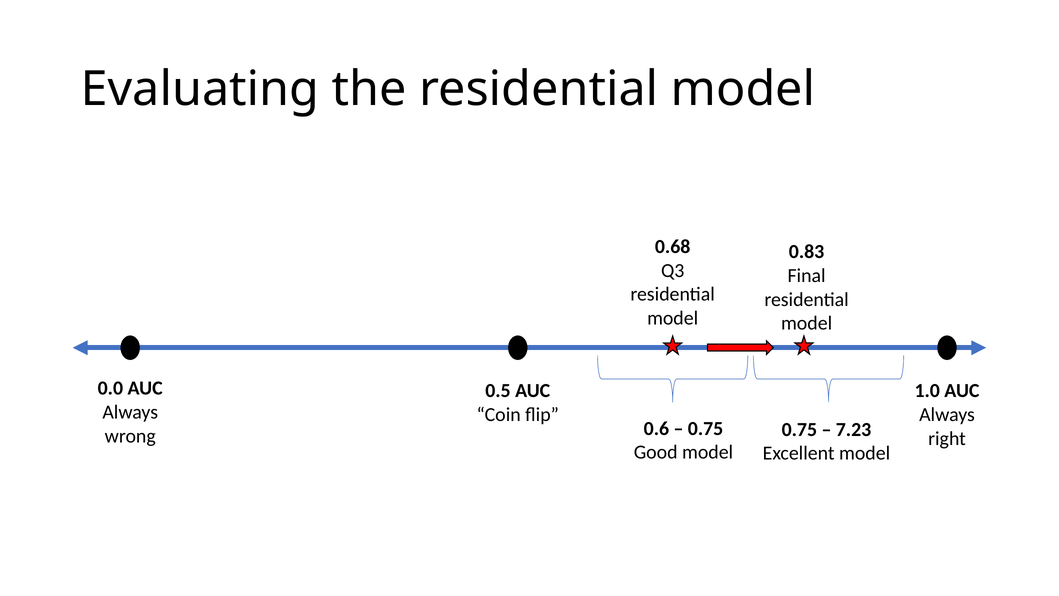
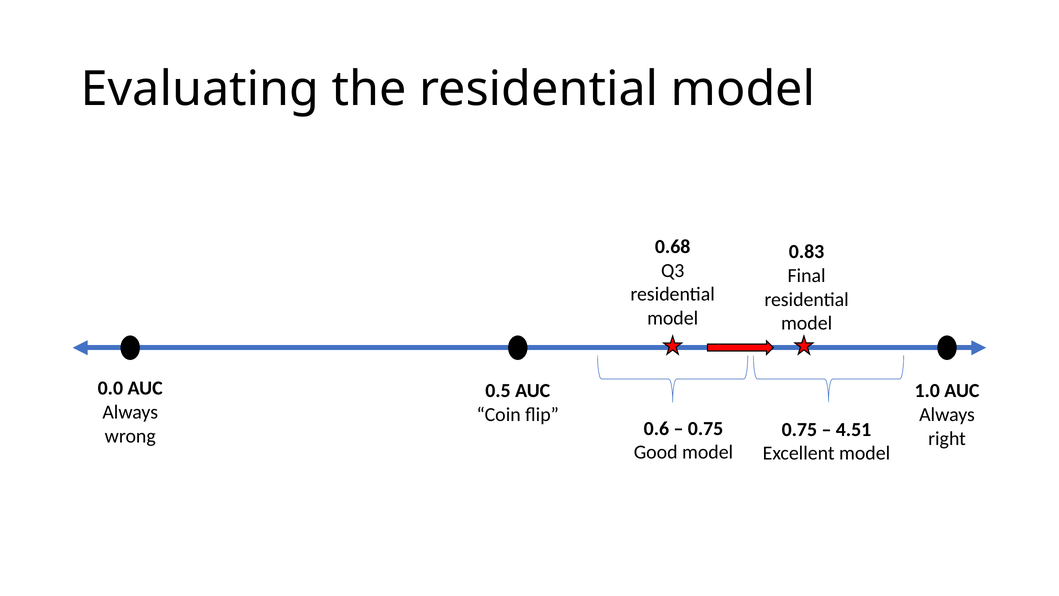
7.23: 7.23 -> 4.51 (854, 429)
